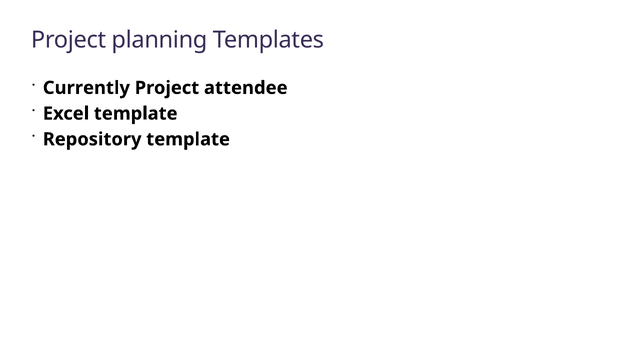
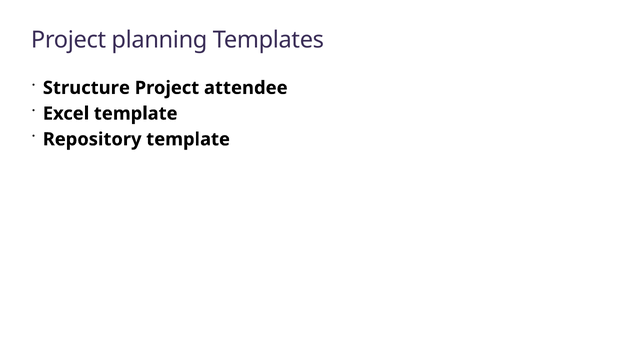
Currently: Currently -> Structure (86, 88)
